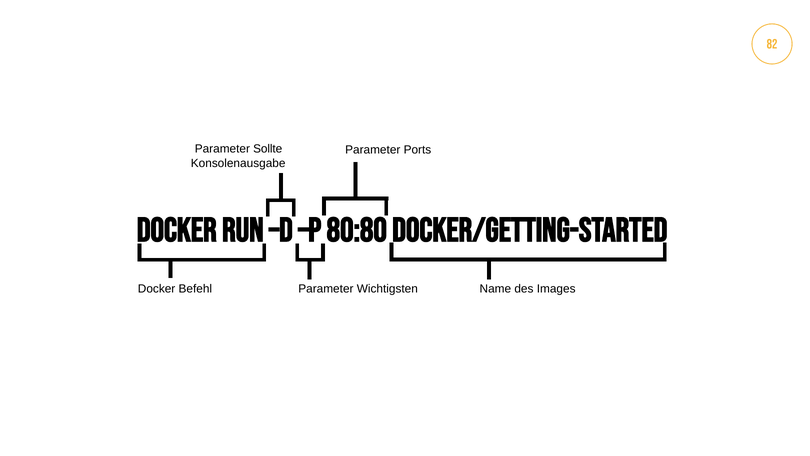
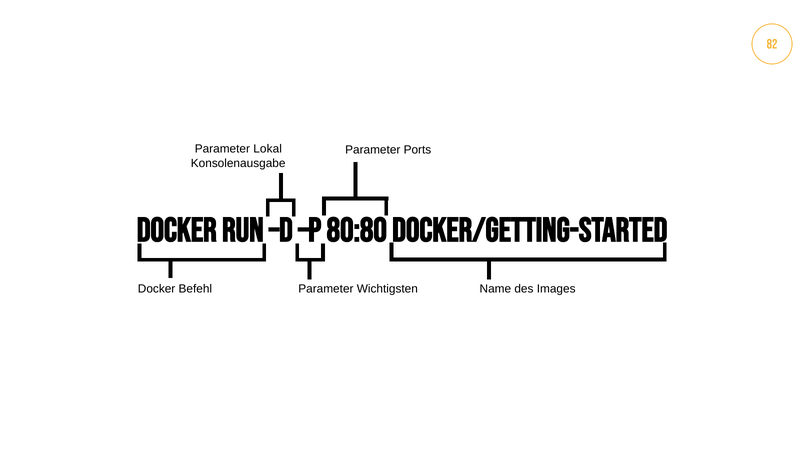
Sollte: Sollte -> Lokal (268, 149)
